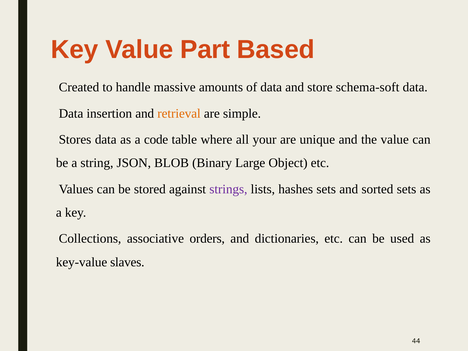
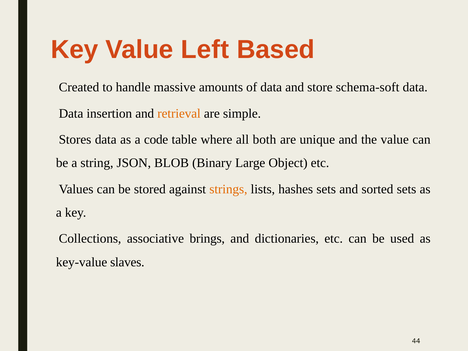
Part: Part -> Left (205, 50)
your: your -> both (264, 140)
strings colour: purple -> orange (228, 189)
orders: orders -> brings (207, 239)
